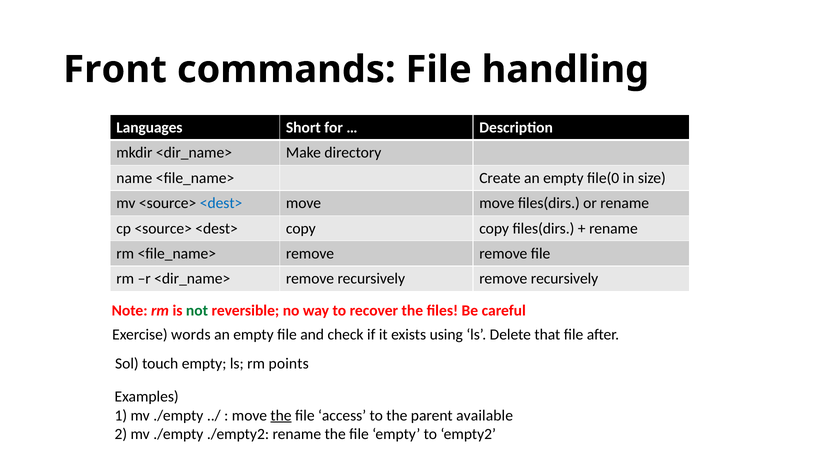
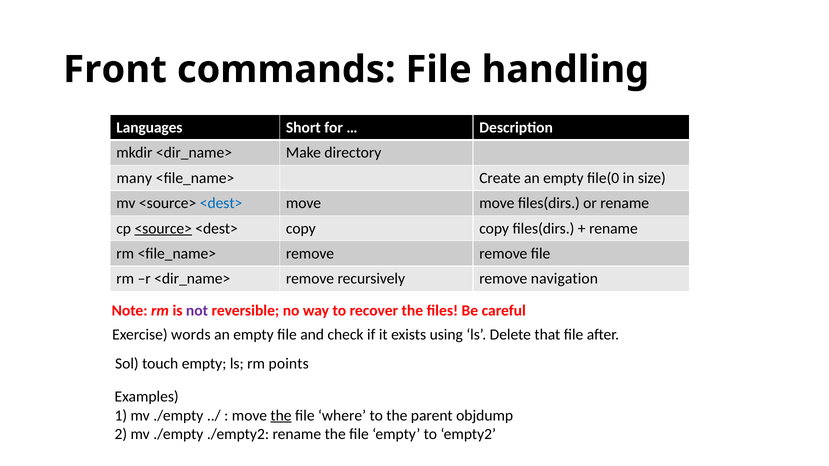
name: name -> many (134, 178)
<source> underline: none -> present (163, 229)
recursively remove recursively: recursively -> navigation (564, 279)
not colour: green -> purple (197, 311)
access: access -> where (342, 416)
available: available -> objdump (485, 416)
